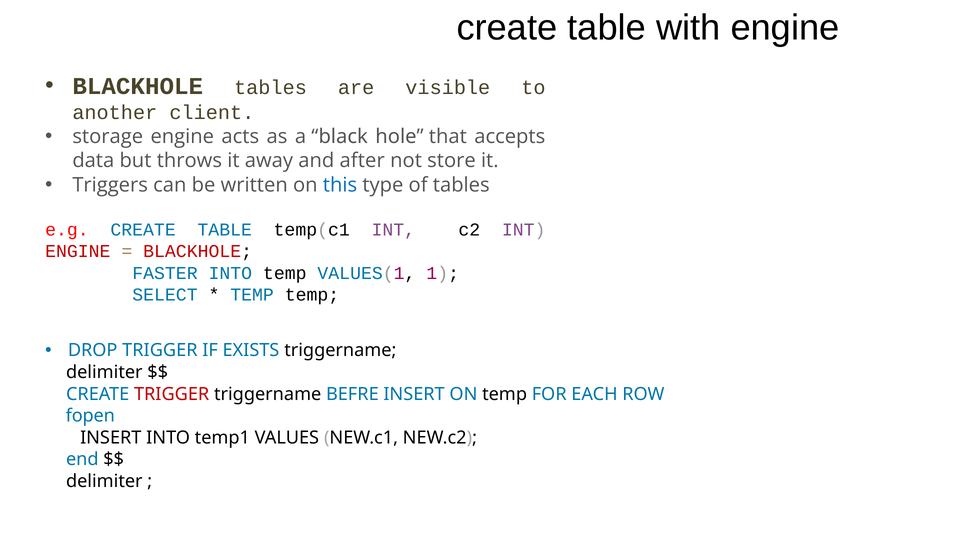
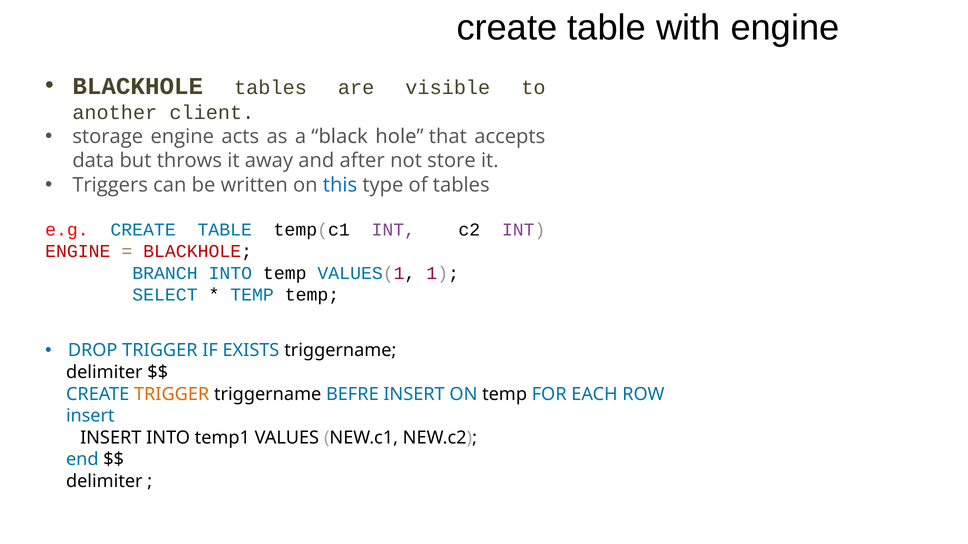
FASTER: FASTER -> BRANCH (165, 273)
TRIGGER colour: red -> orange (172, 394)
fopen: fopen -> insert (90, 416)
